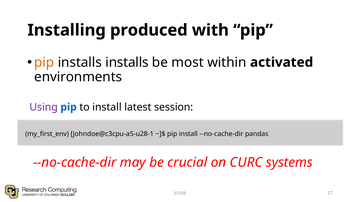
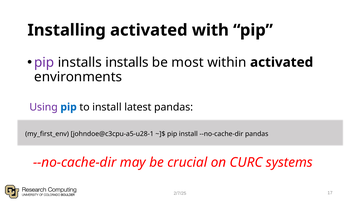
Installing produced: produced -> activated (149, 30)
pip colour: orange -> purple (44, 62)
latest session: session -> pandas (174, 107)
